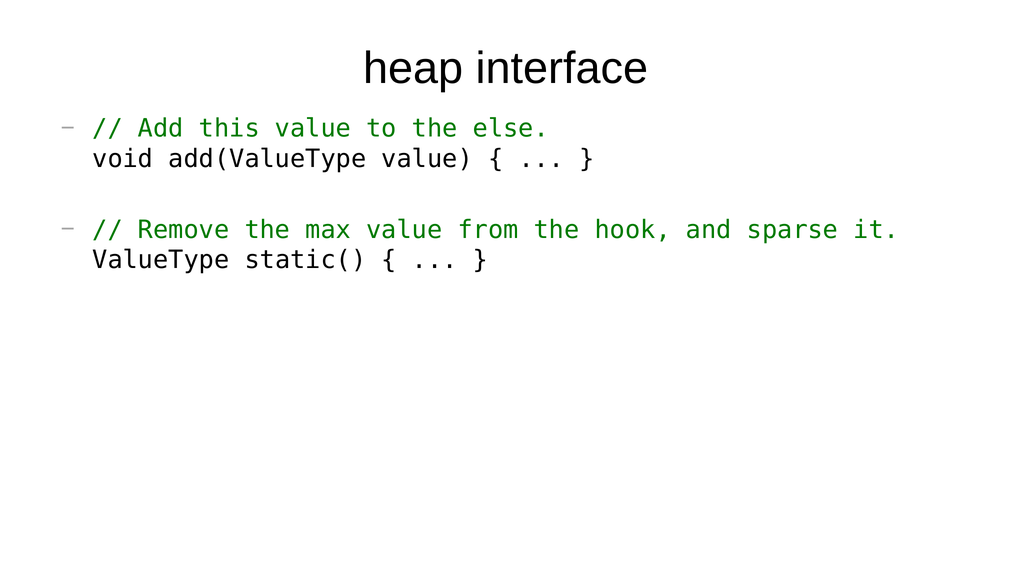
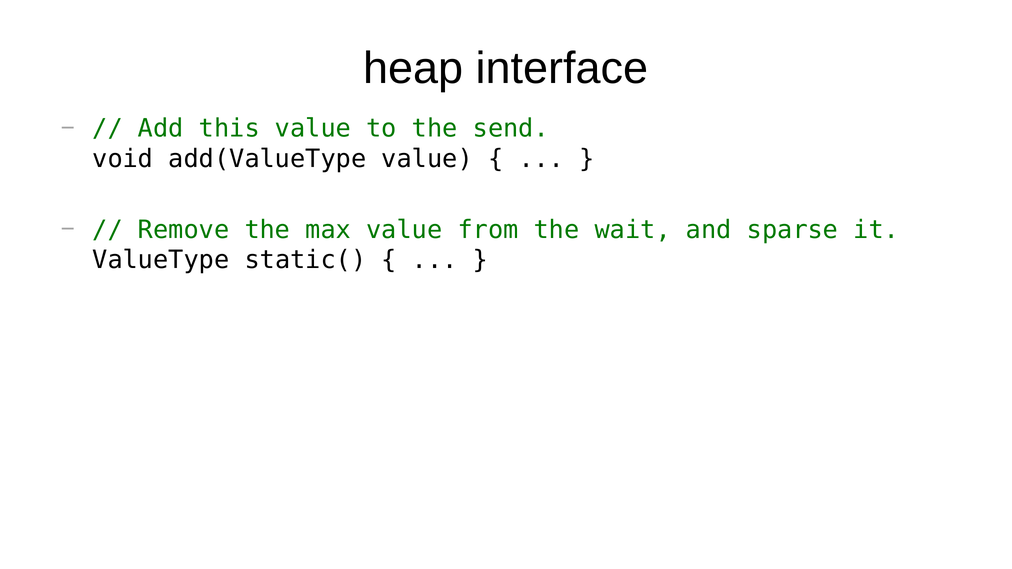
else: else -> send (511, 129)
hook: hook -> wait (633, 230)
